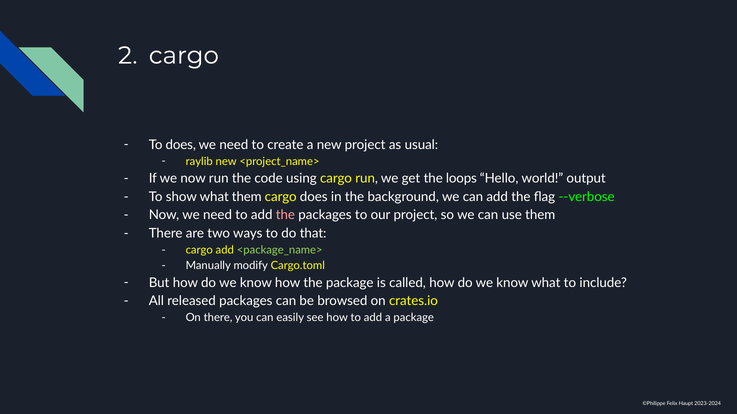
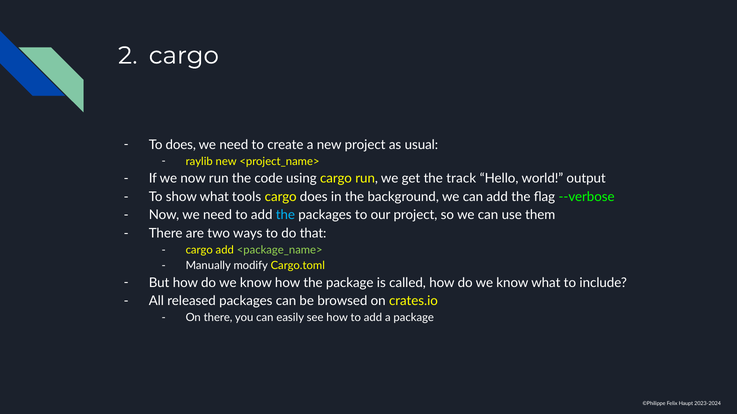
loops: loops -> track (461, 179)
what them: them -> tools (247, 197)
the colour: pink -> light blue (285, 215)
